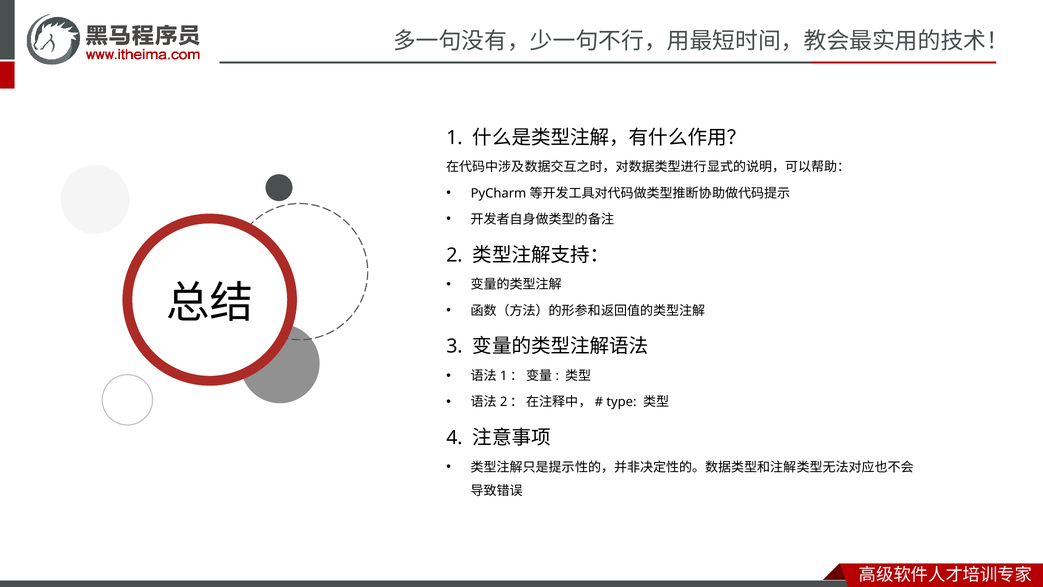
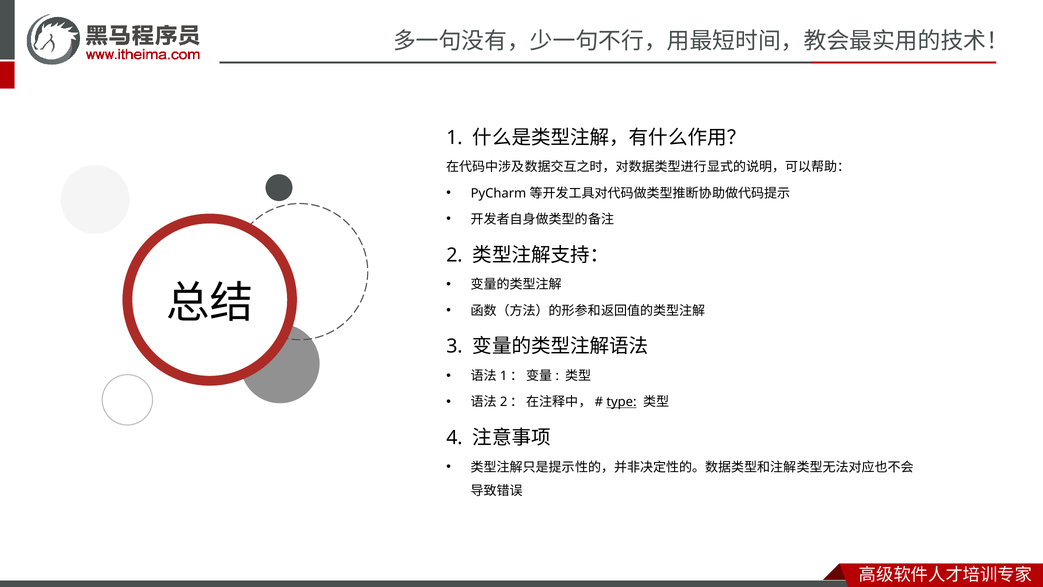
type underline: none -> present (621, 402)
